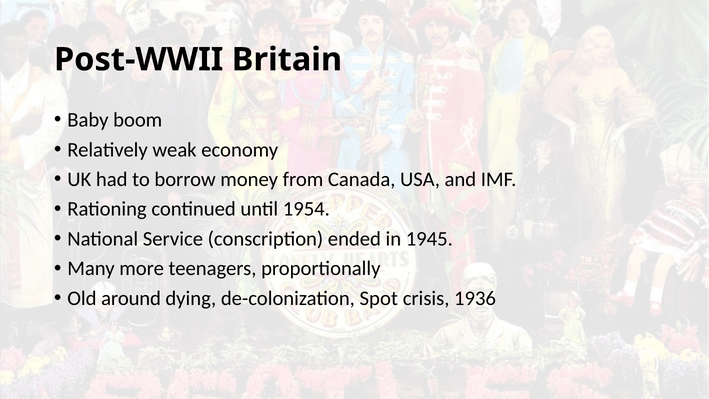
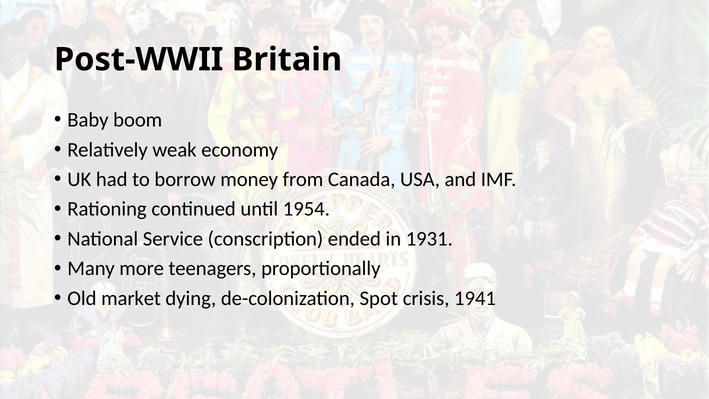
1945: 1945 -> 1931 (429, 239)
around: around -> market (131, 298)
1936: 1936 -> 1941 (475, 298)
